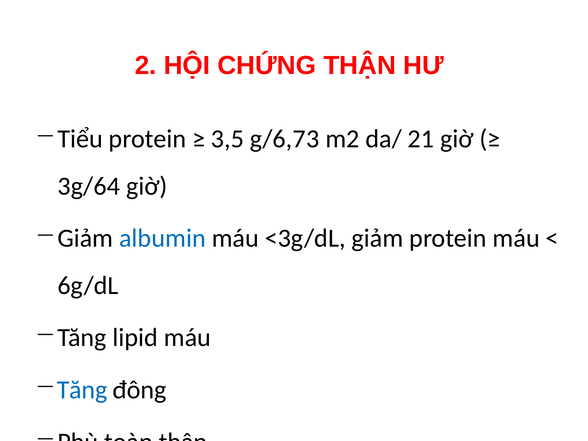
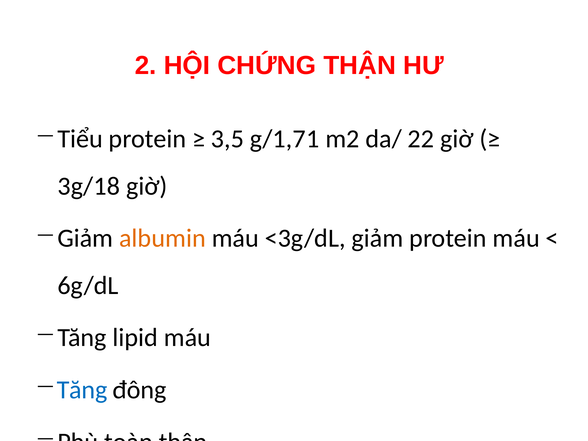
g/6,73: g/6,73 -> g/1,71 (285, 139)
21: 21 -> 22 (421, 139)
3g/64: 3g/64 -> 3g/18 (89, 186)
albumin colour: blue -> orange (162, 238)
